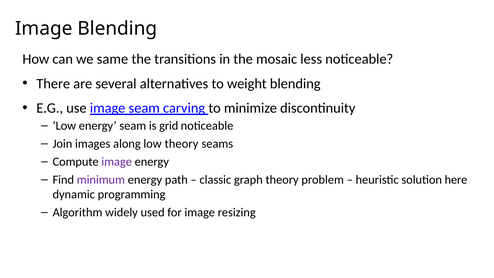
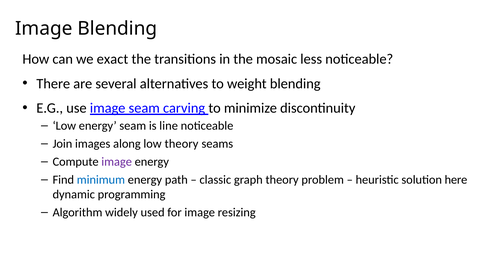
same: same -> exact (112, 59)
grid: grid -> line (169, 126)
minimum colour: purple -> blue (101, 180)
